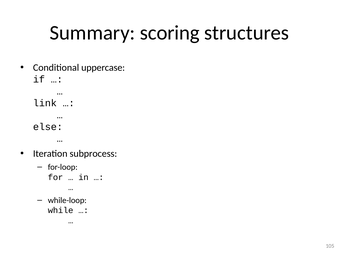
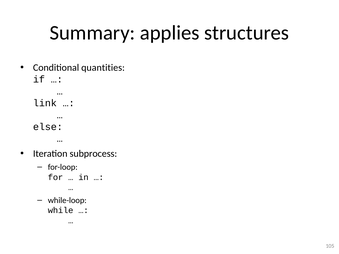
scoring: scoring -> applies (170, 33)
uppercase: uppercase -> quantities (103, 68)
